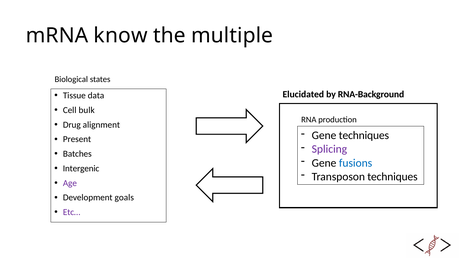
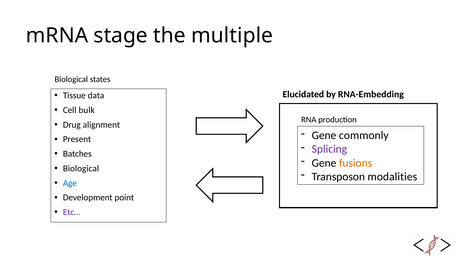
know: know -> stage (121, 36)
RNA-Background: RNA-Background -> RNA-Embedding (371, 94)
Gene techniques: techniques -> commonly (364, 136)
fusions colour: blue -> orange (356, 163)
Intergenic: Intergenic -> Biological (81, 169)
Transposon techniques: techniques -> modalities (392, 177)
Age colour: purple -> blue (70, 183)
goals: goals -> point (124, 198)
